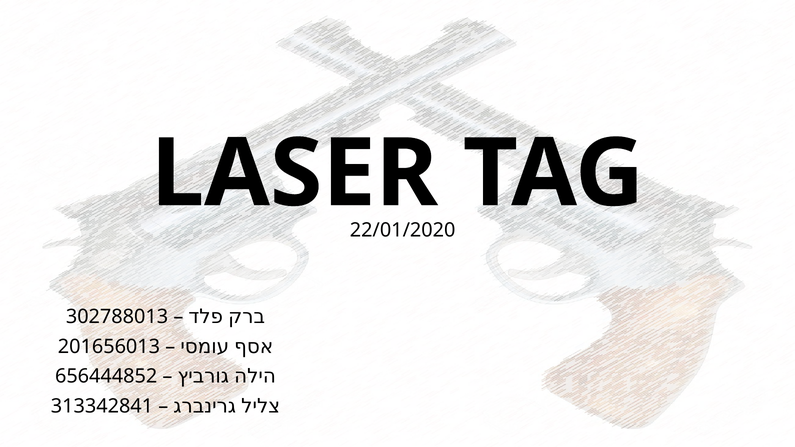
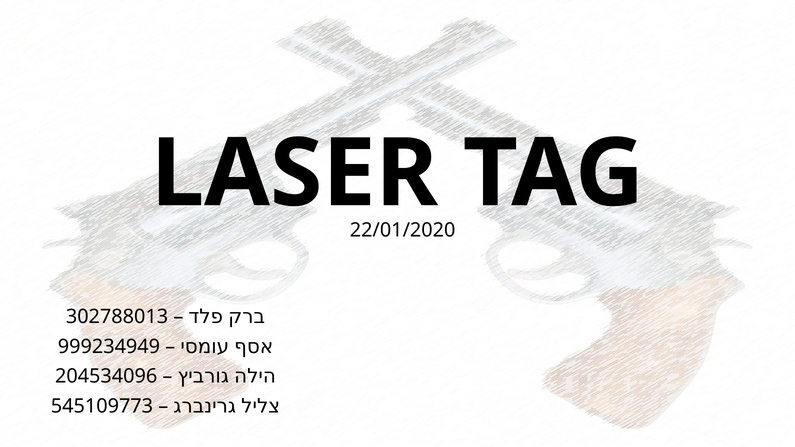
201656013: 201656013 -> 999234949 (109, 347)
656444852: 656444852 -> 204534096 (106, 377)
313342841: 313342841 -> 545109773 (102, 406)
